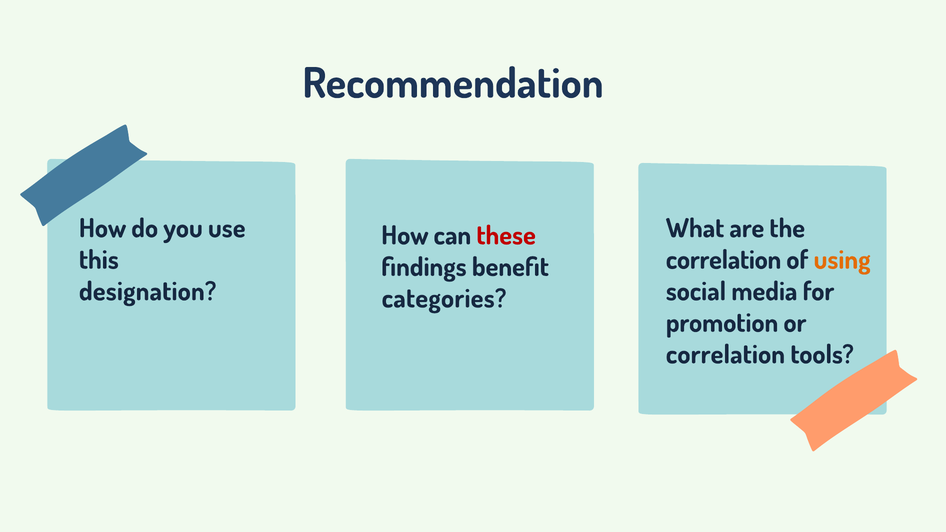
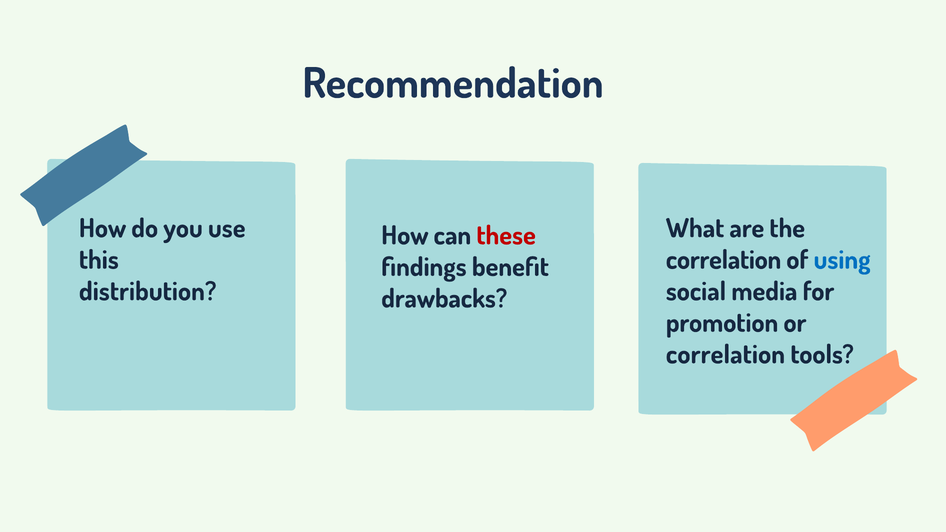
using colour: orange -> blue (842, 260)
designation: designation -> distribution (148, 292)
categories: categories -> drawbacks (444, 299)
